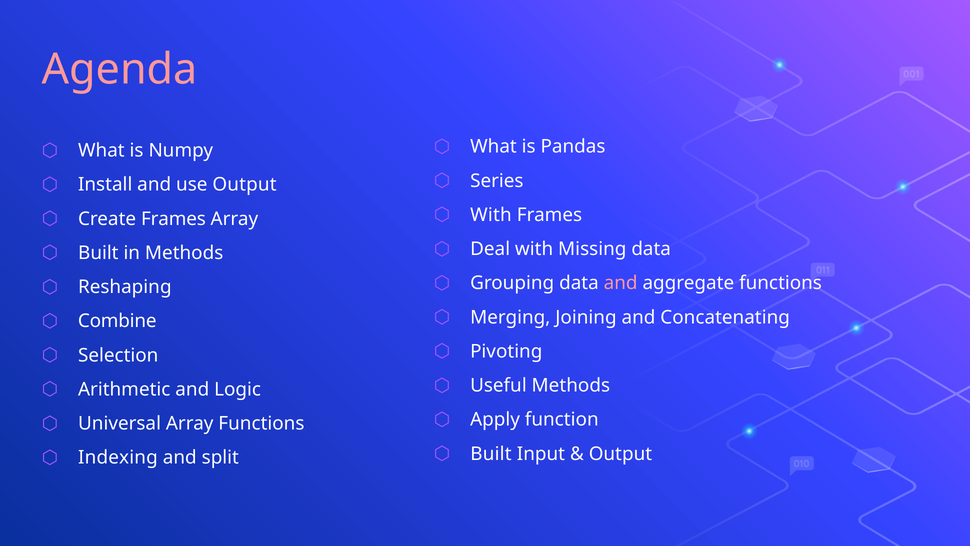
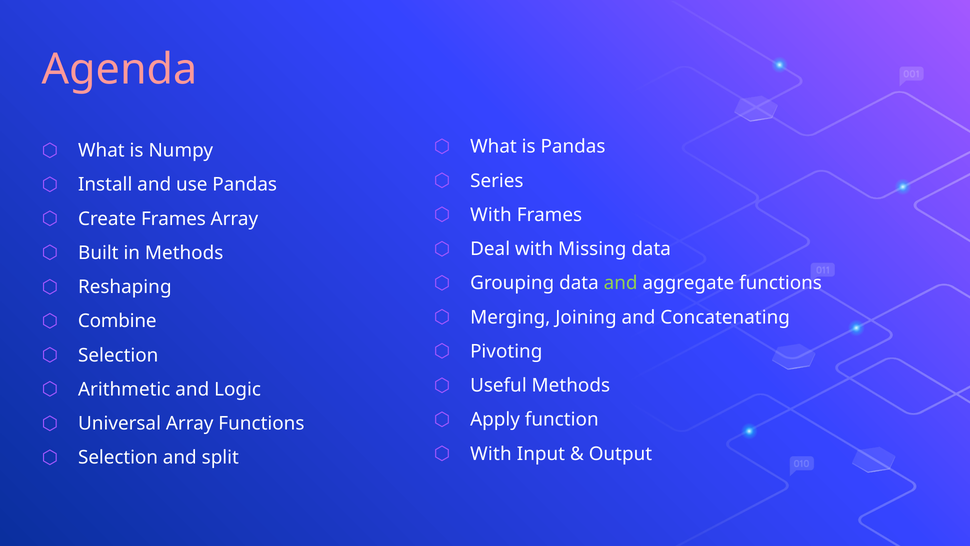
use Output: Output -> Pandas (245, 185)
and colour: pink -> light green (621, 283)
Built: Built -> With (491, 453)
Indexing: Indexing -> Selection (118, 457)
